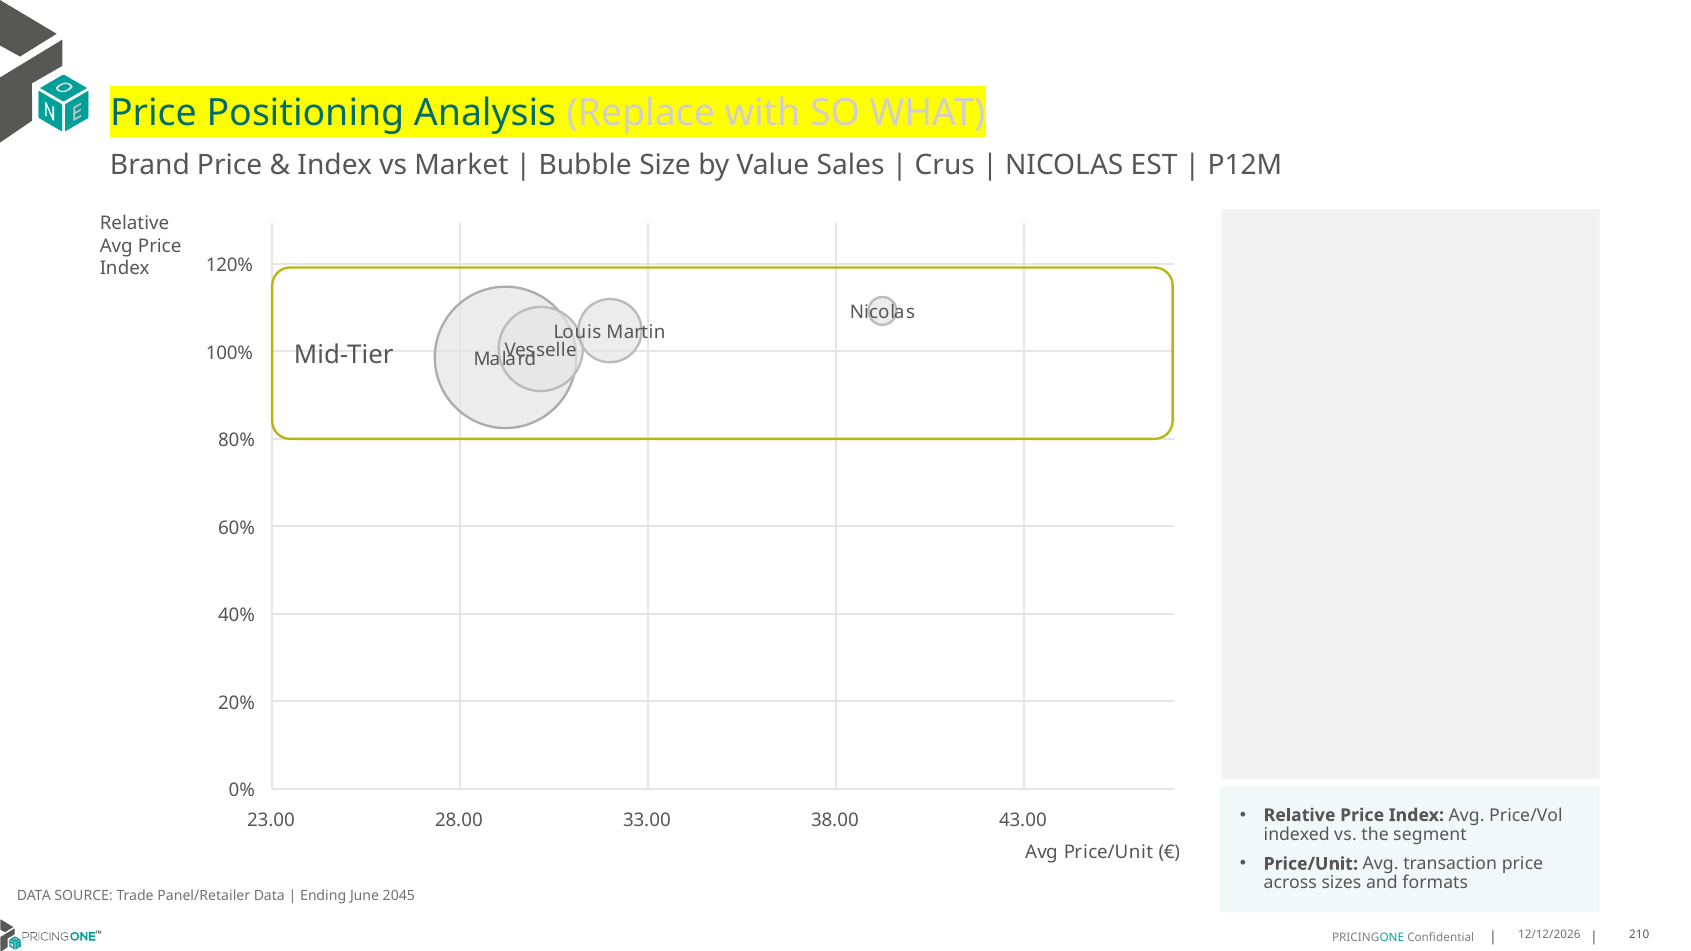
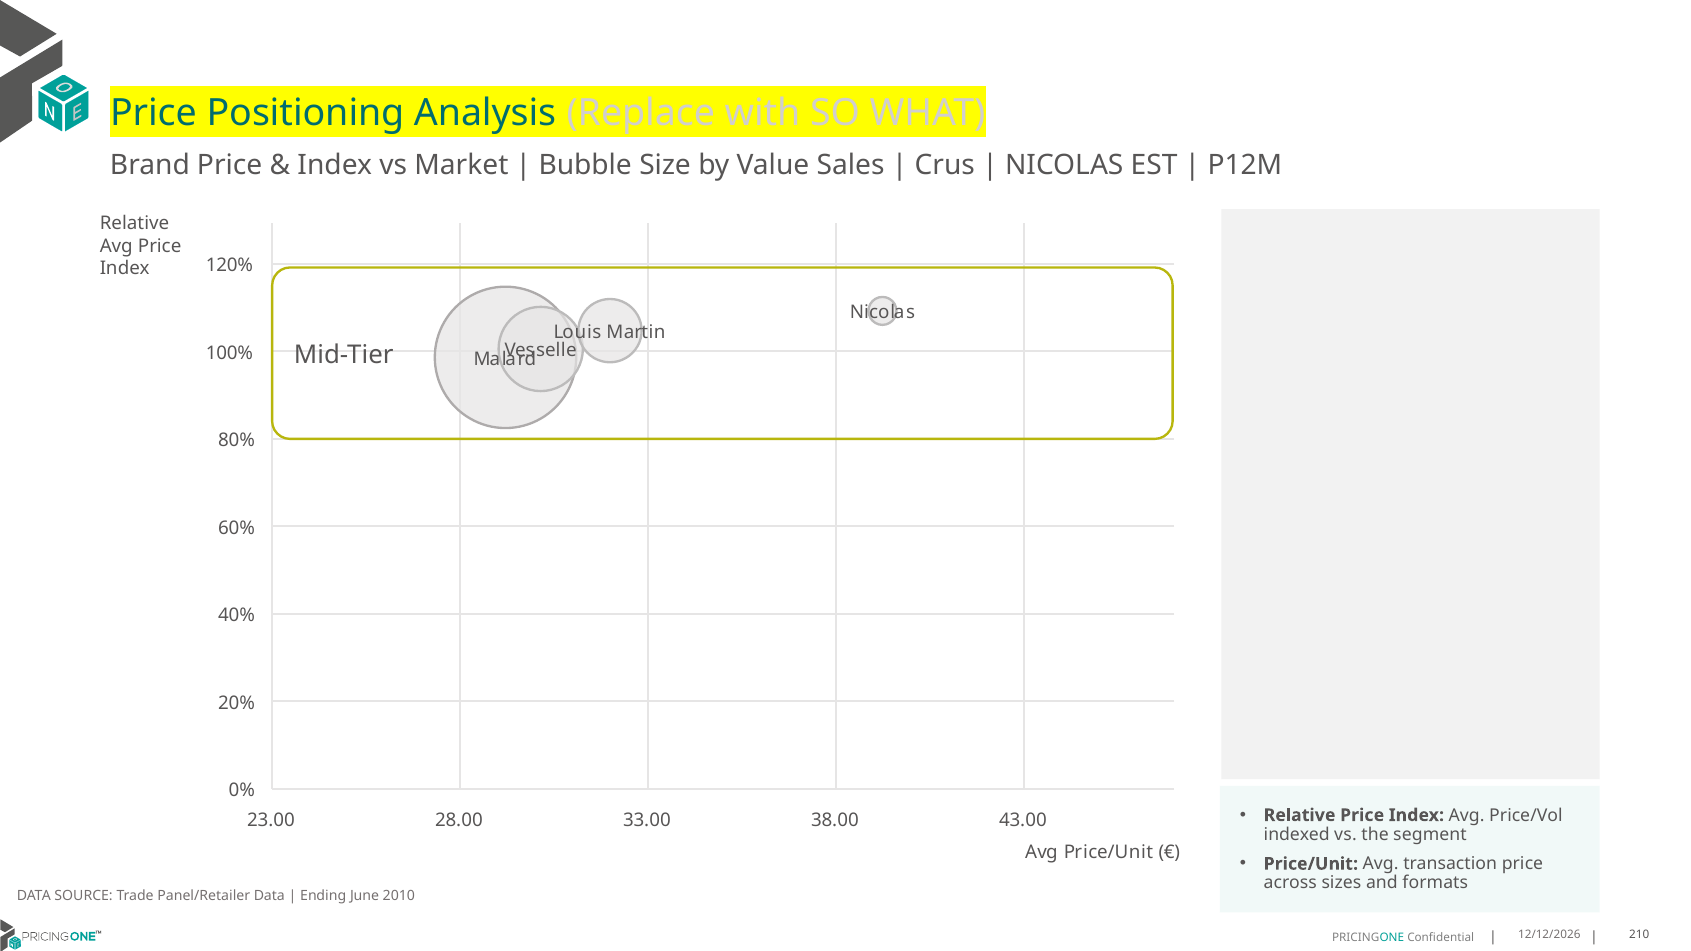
2045: 2045 -> 2010 (399, 896)
